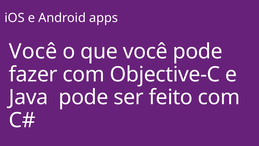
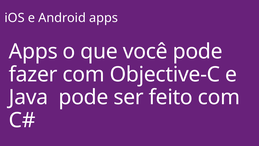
Você: Você -> Apps (33, 51)
